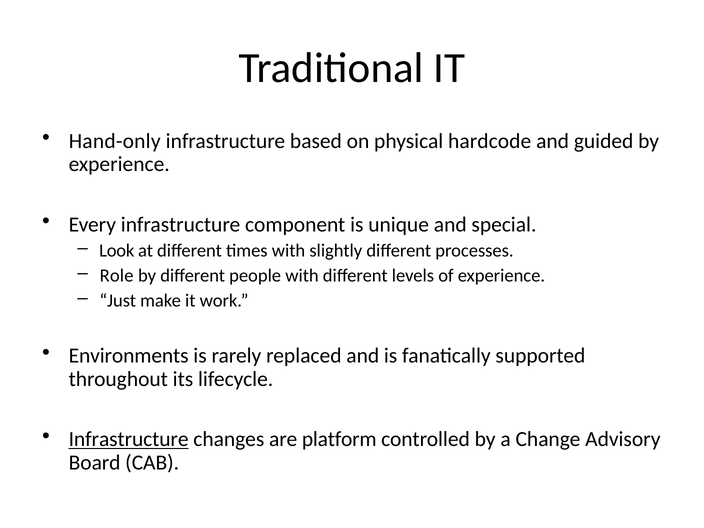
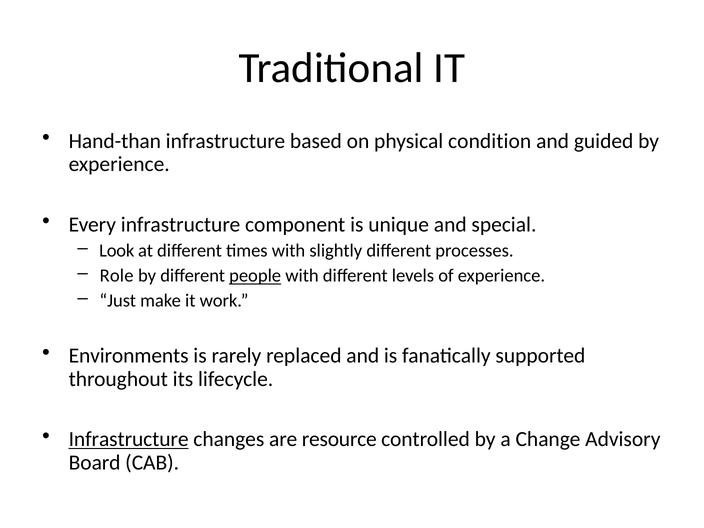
Hand-only: Hand-only -> Hand-than (115, 141)
hardcode: hardcode -> condition (490, 141)
people underline: none -> present (255, 276)
platform: platform -> resource (339, 439)
